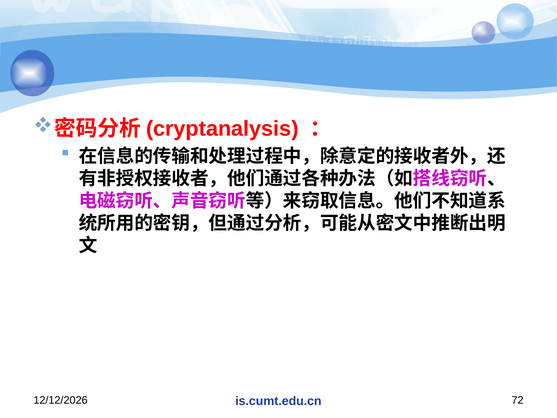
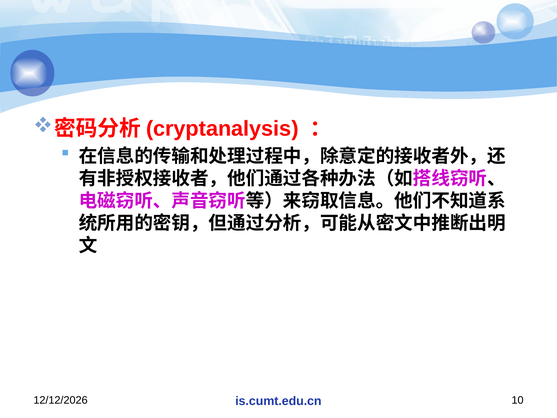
72: 72 -> 10 (518, 400)
